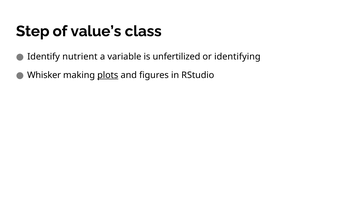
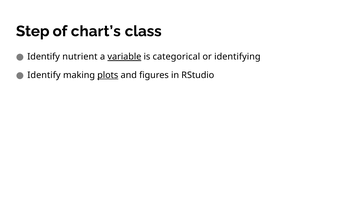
value’s: value’s -> chart’s (96, 31)
variable underline: none -> present (124, 57)
unfertilized: unfertilized -> categorical (176, 57)
Whisker: Whisker -> Identify (44, 75)
